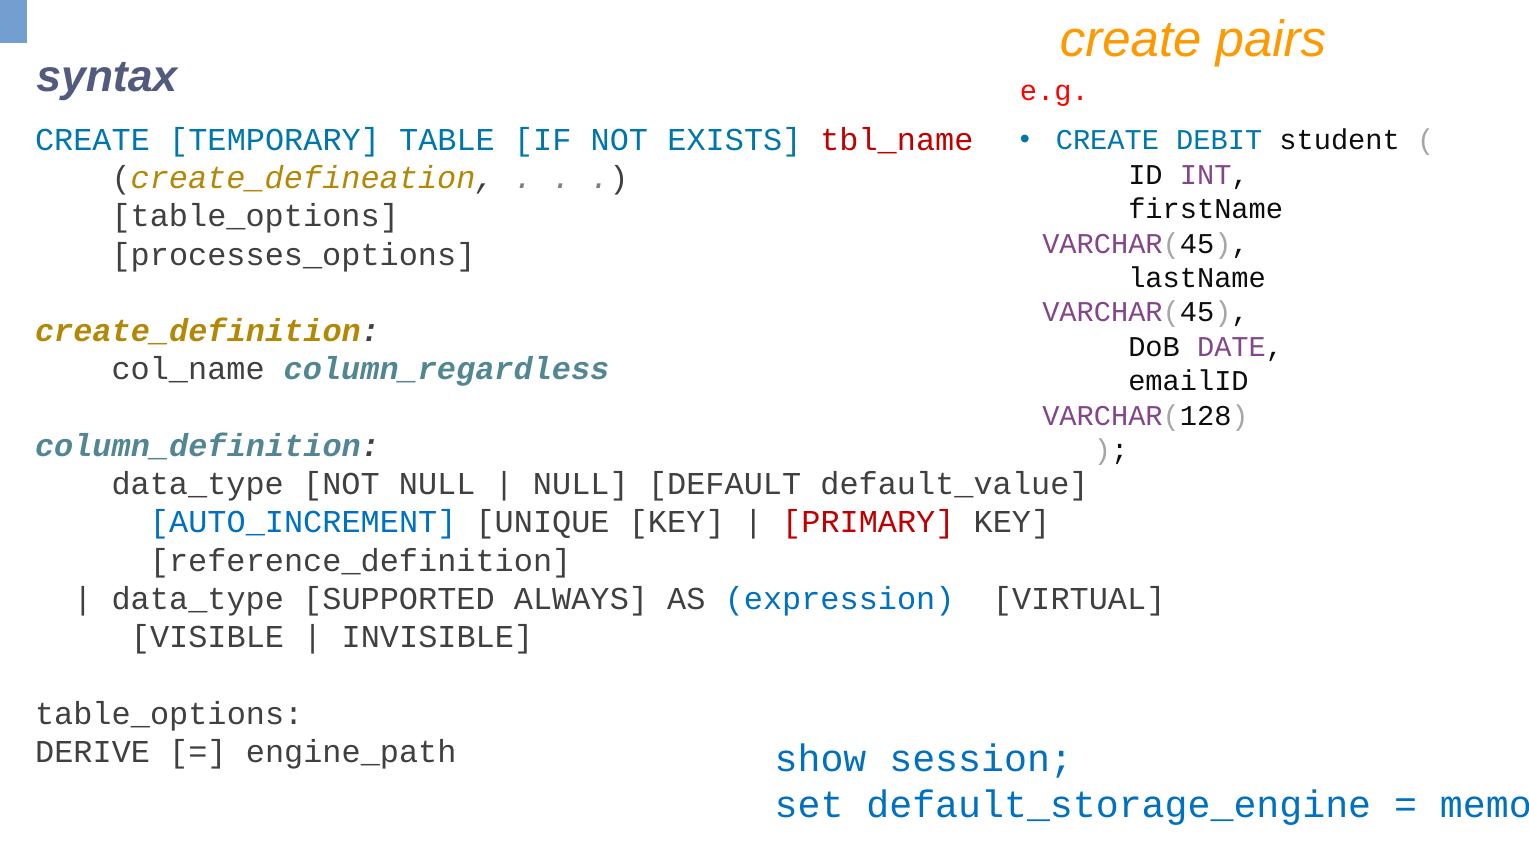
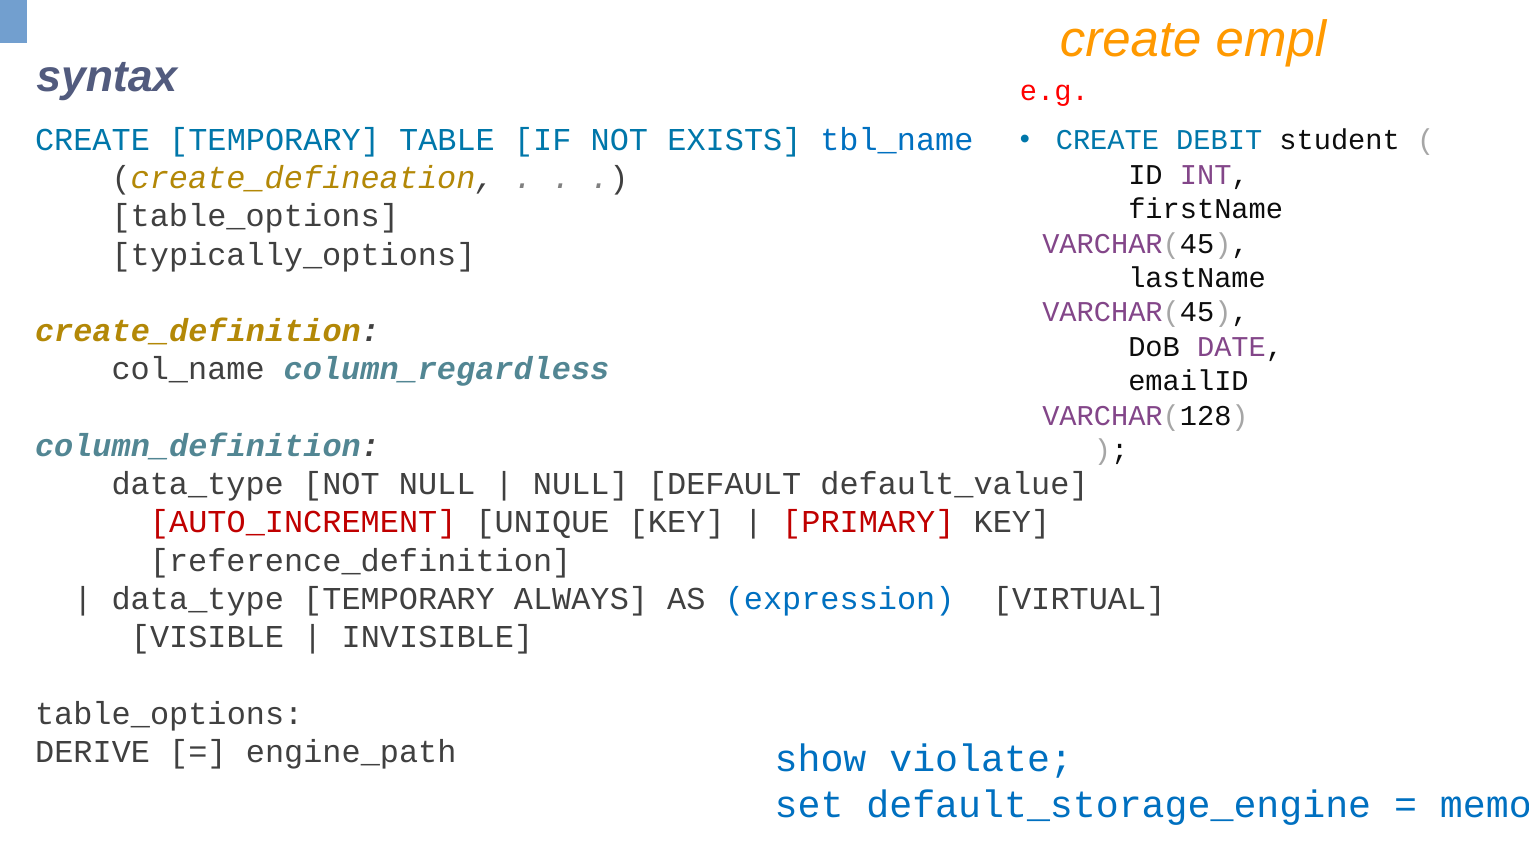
pairs: pairs -> empl (1271, 40)
tbl_name colour: red -> blue (897, 140)
processes_options: processes_options -> typically_options (293, 255)
AUTO_INCREMENT colour: blue -> red (303, 522)
data_type SUPPORTED: SUPPORTED -> TEMPORARY (399, 599)
session: session -> violate (981, 759)
